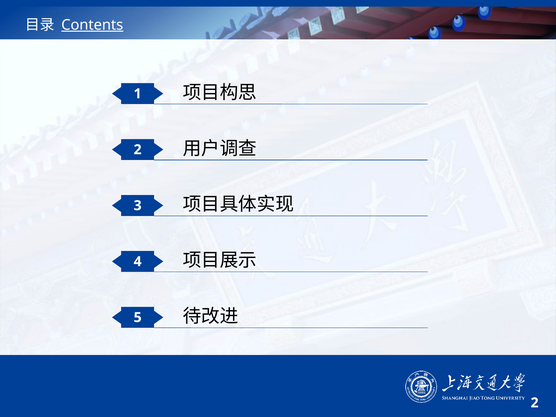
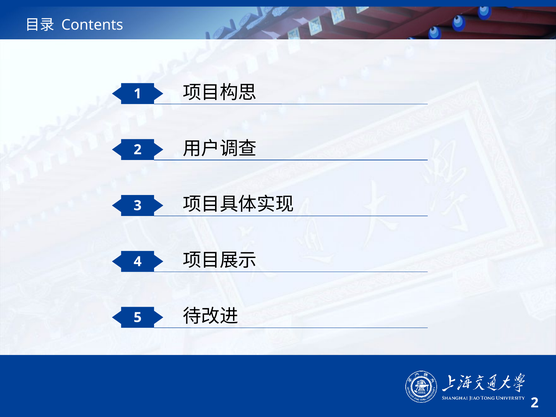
Contents underline: present -> none (92, 25)
